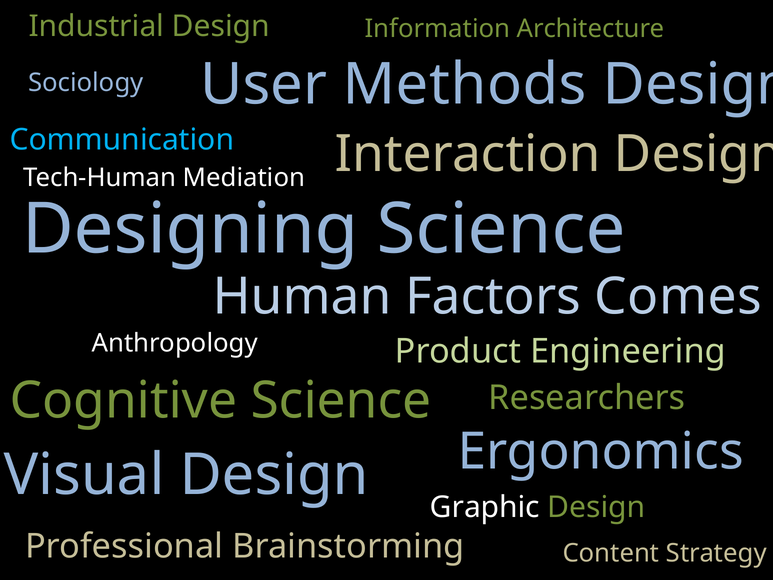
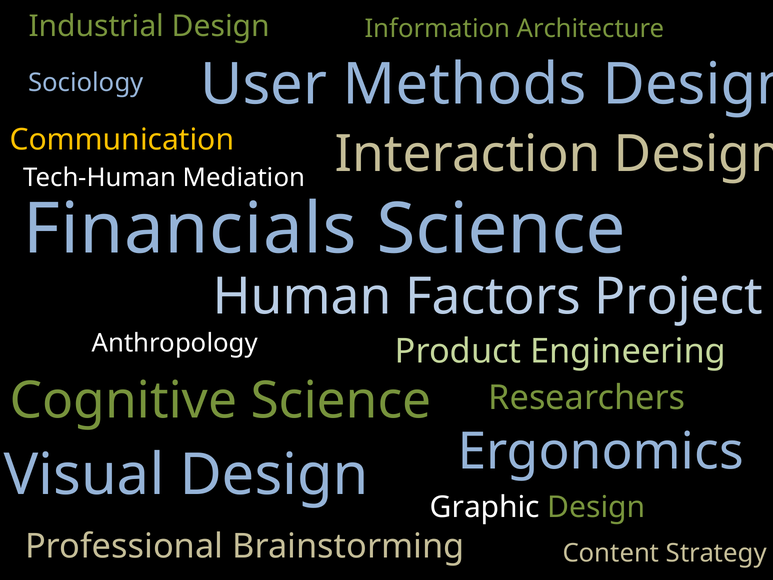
Communication colour: light blue -> yellow (122, 140)
Designing: Designing -> Financials (190, 229)
Comes: Comes -> Project (679, 297)
